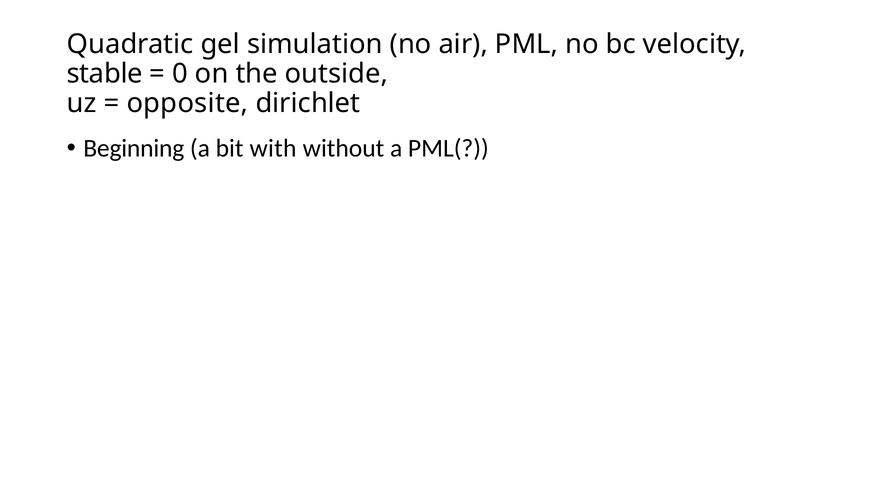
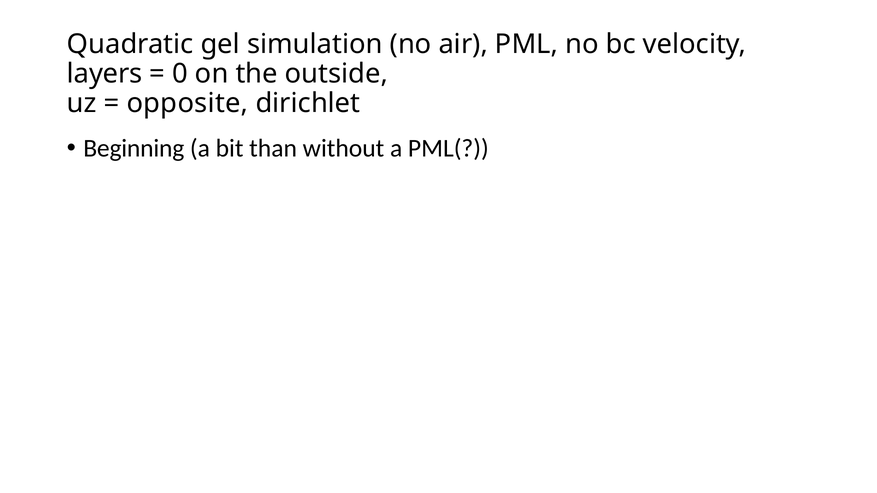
stable: stable -> layers (105, 74)
with: with -> than (273, 148)
